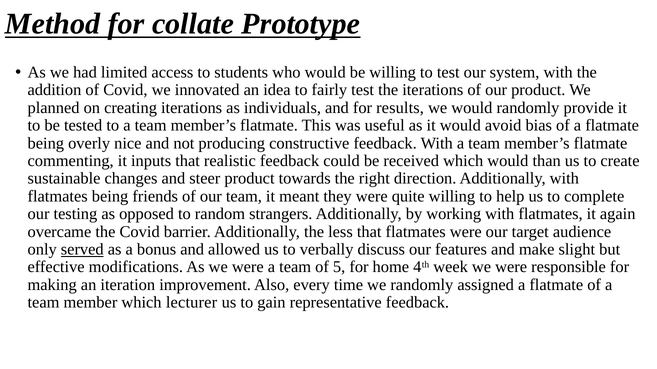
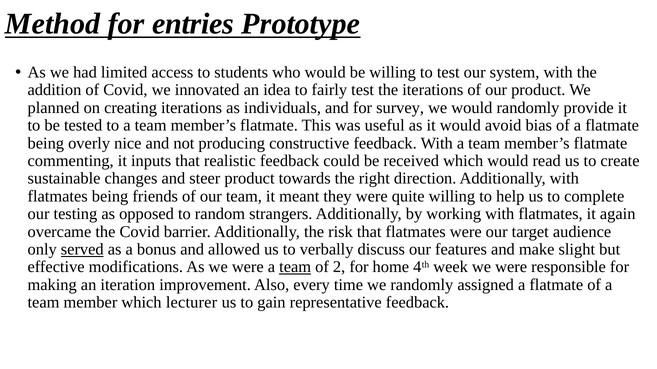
collate: collate -> entries (193, 24)
results: results -> survey (400, 108)
than: than -> read (547, 161)
less: less -> risk (340, 232)
team underline: none -> present (295, 267)
5: 5 -> 2 (339, 267)
